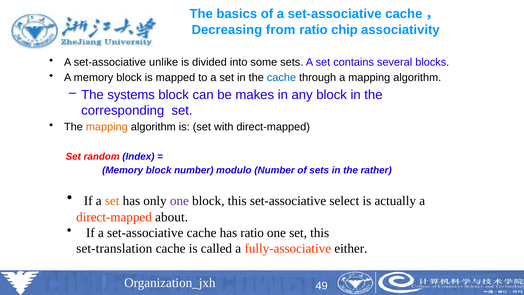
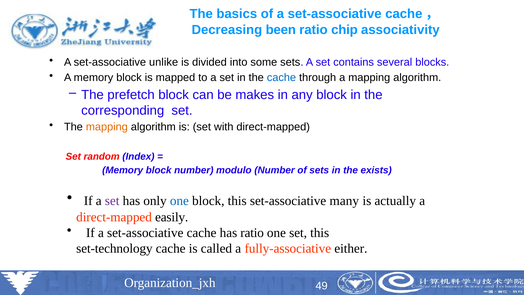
from: from -> been (281, 30)
systems: systems -> prefetch (131, 95)
rather: rather -> exists (376, 170)
set colour: orange -> purple (112, 201)
one colour: purple -> blue (179, 201)
select: select -> many (344, 201)
about: about -> easily (172, 217)
set-translation: set-translation -> set-technology (114, 248)
